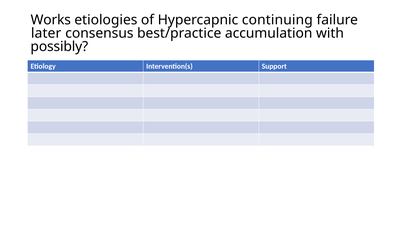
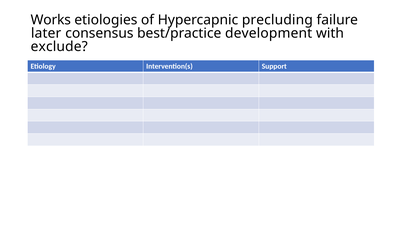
continuing: continuing -> precluding (277, 20)
accumulation: accumulation -> development (269, 33)
possibly: possibly -> exclude (59, 47)
